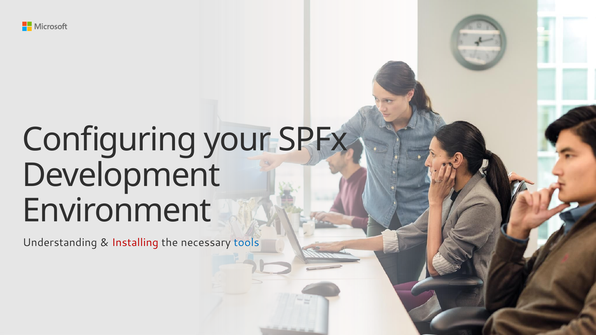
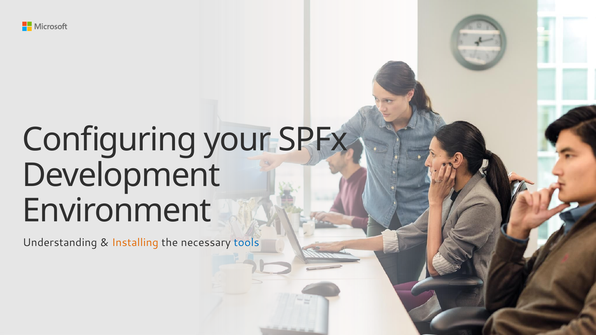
Installing colour: red -> orange (135, 243)
